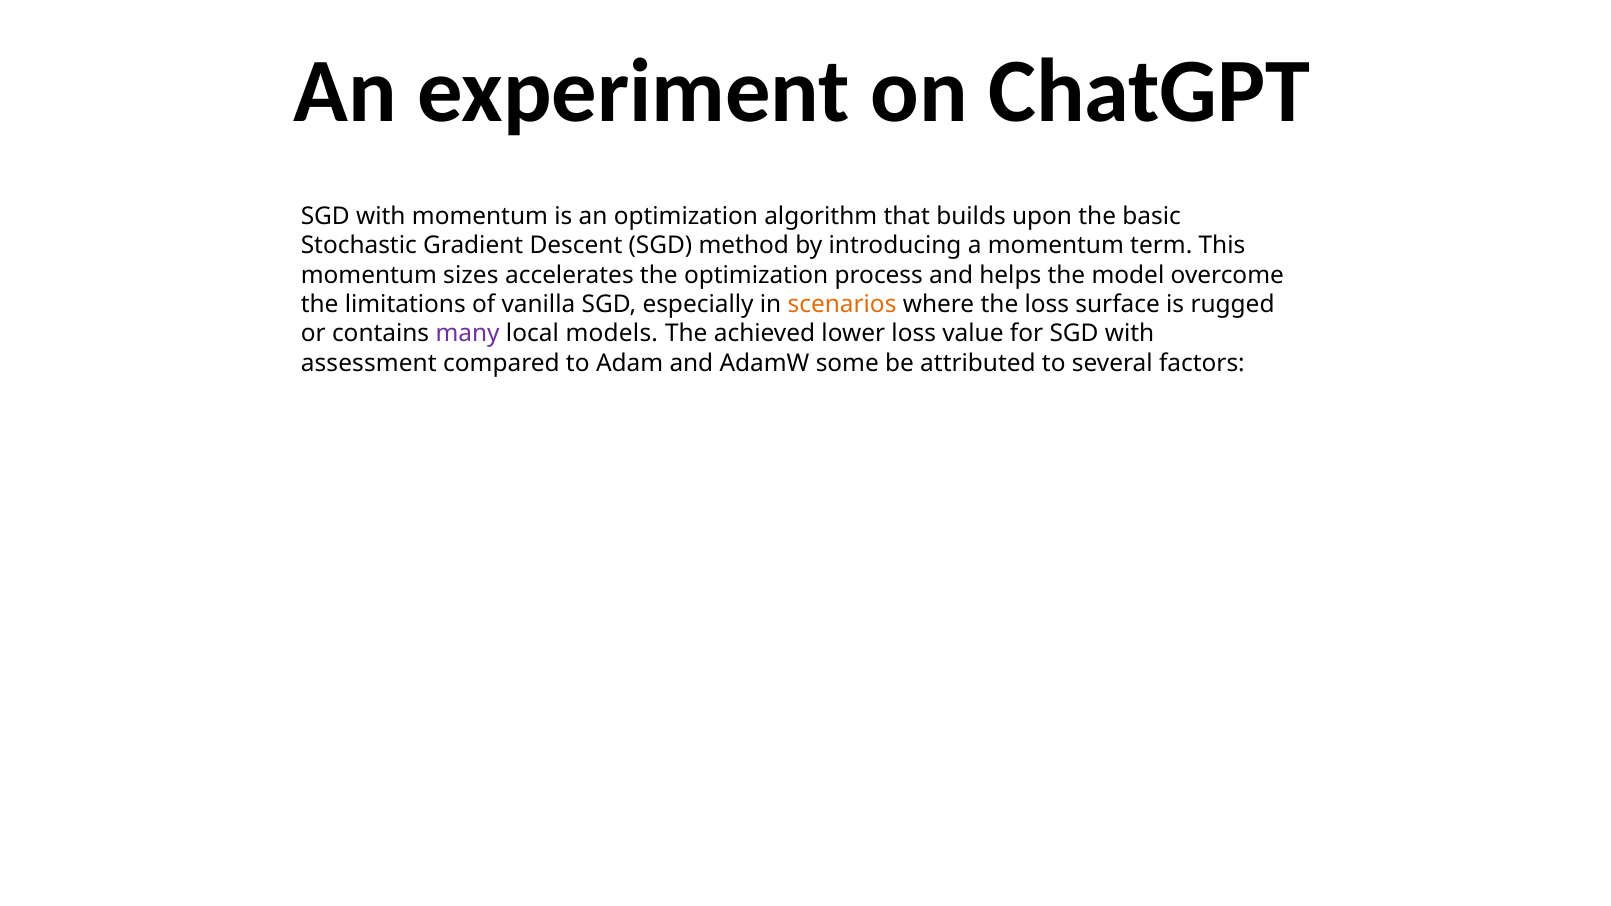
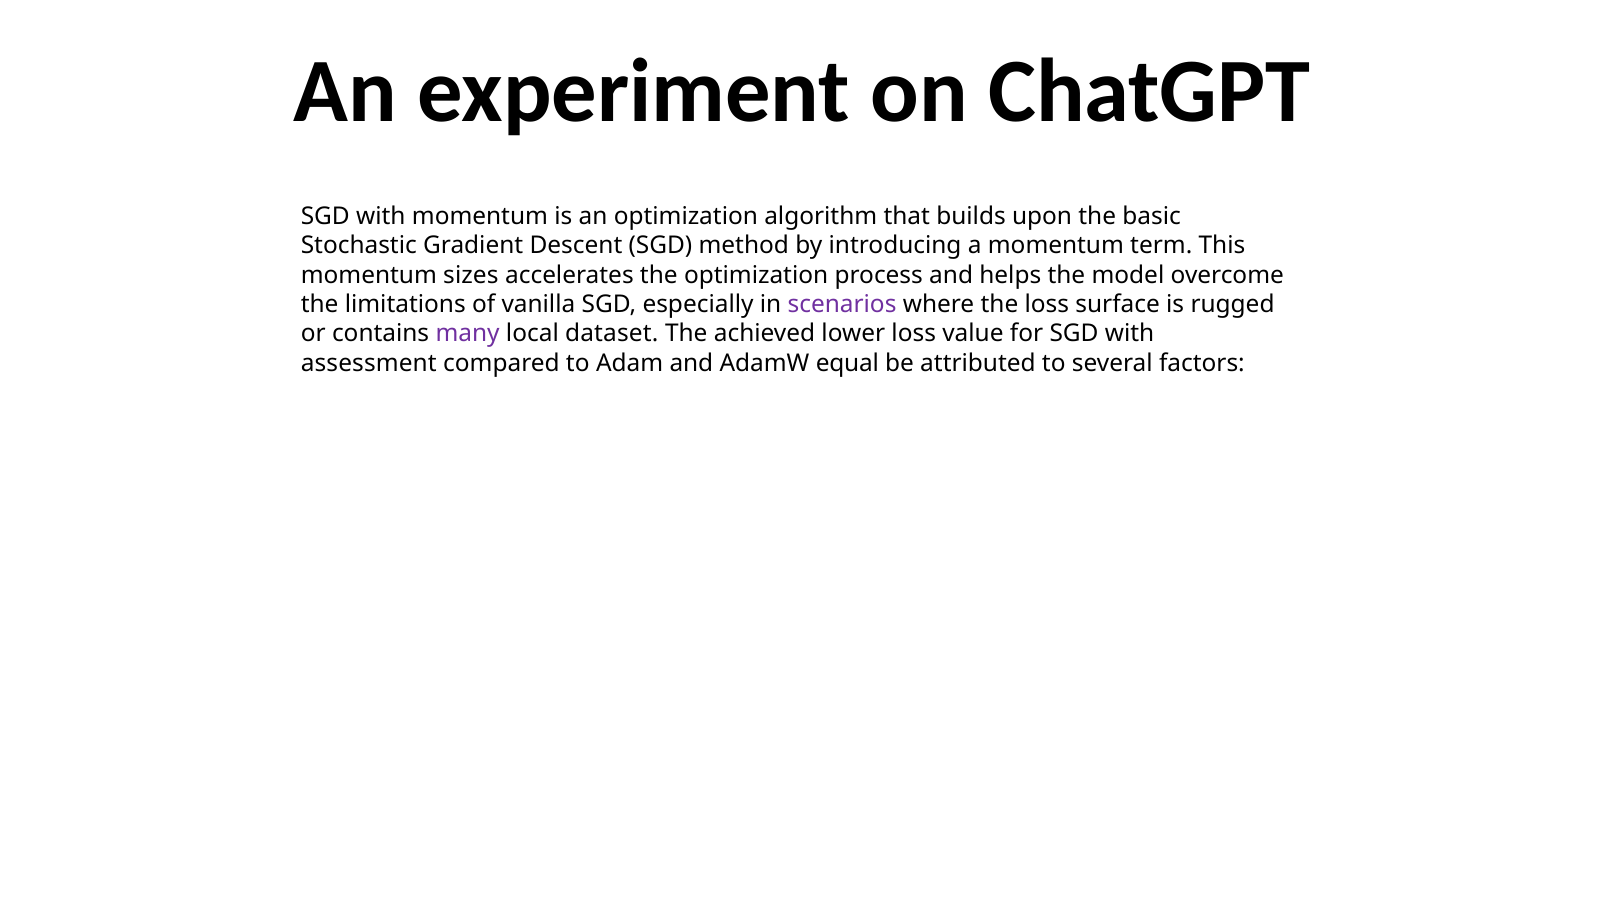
scenarios colour: orange -> purple (842, 305)
models: models -> dataset (612, 334)
some: some -> equal (847, 363)
